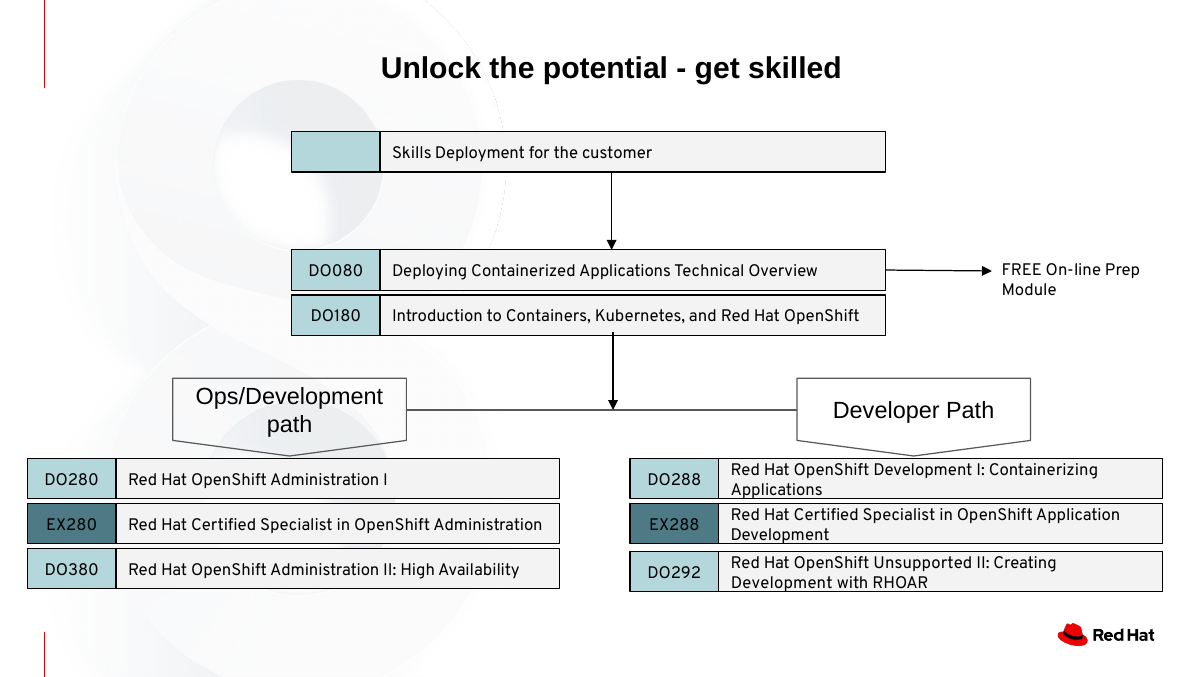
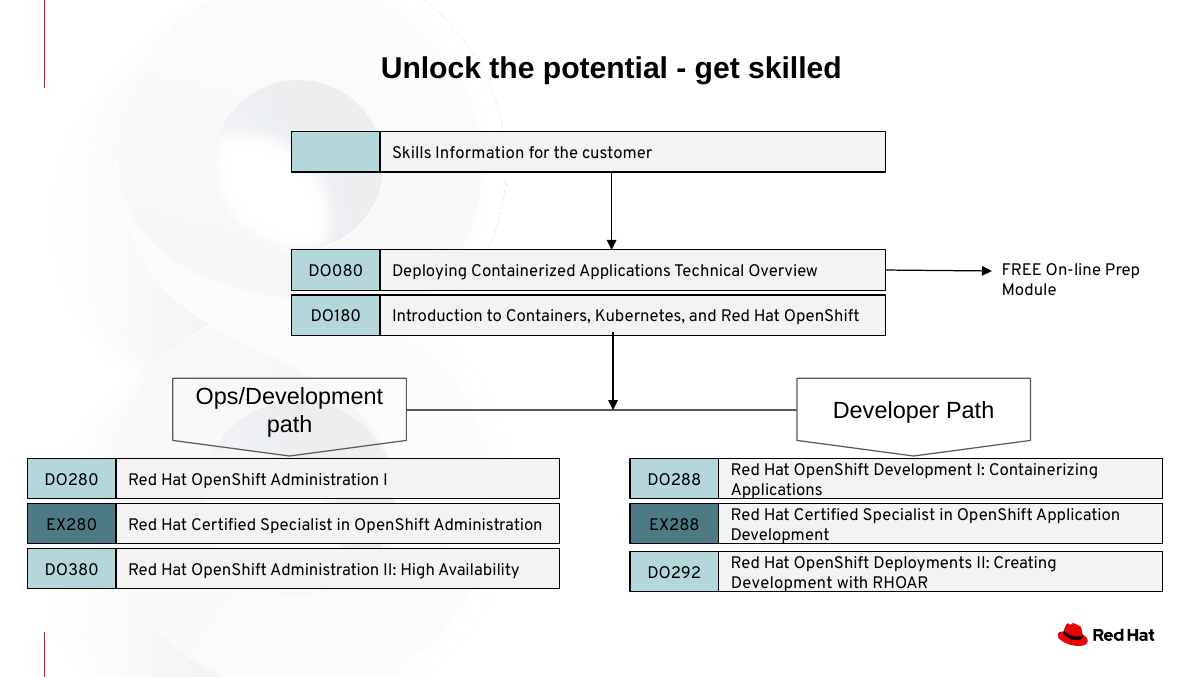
Deployment: Deployment -> Information (480, 153)
Unsupported: Unsupported -> Deployments (923, 563)
